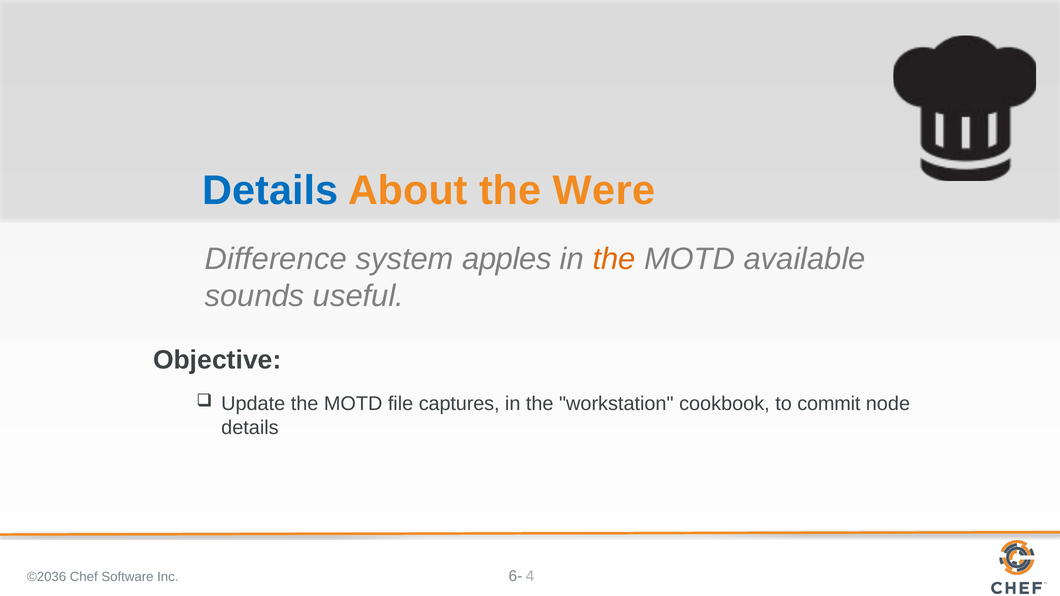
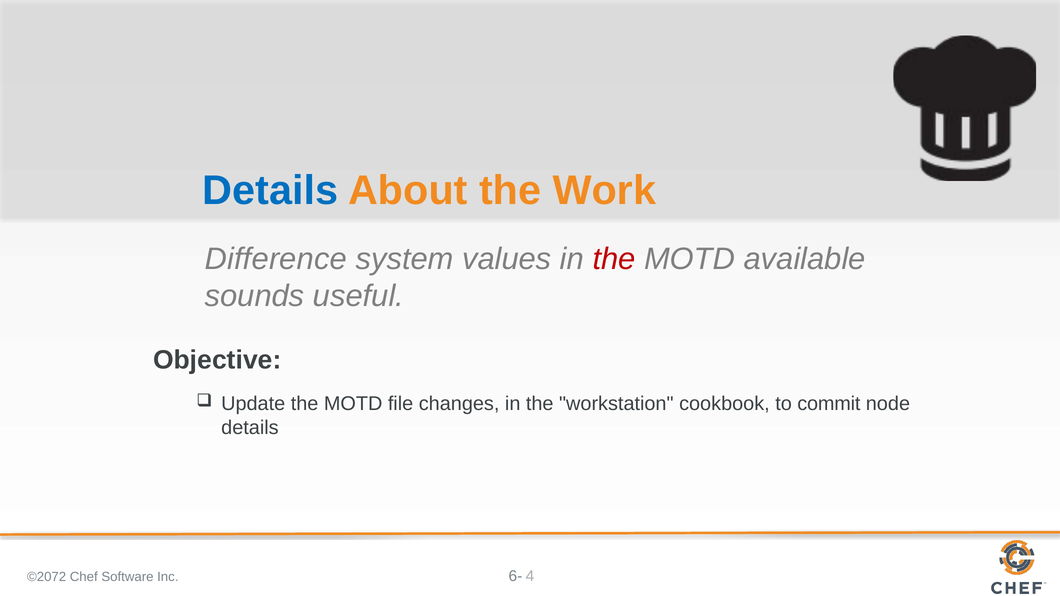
Were: Were -> Work (604, 191)
apples: apples -> values (507, 259)
the colour: orange -> red (614, 259)
captures: captures -> changes (459, 404)
©2036: ©2036 -> ©2072 (47, 577)
